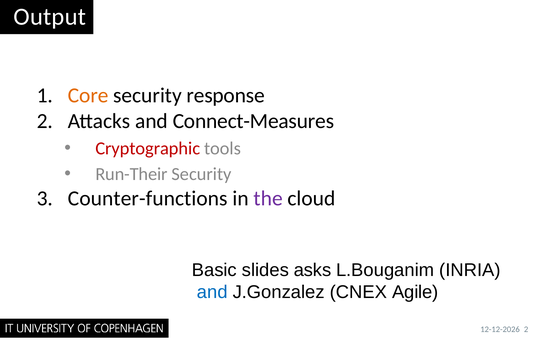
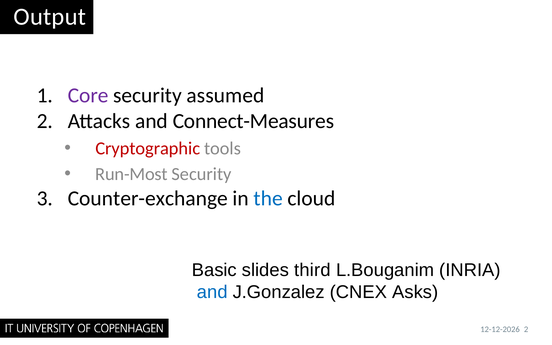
Core colour: orange -> purple (88, 95)
response: response -> assumed (226, 95)
Run-Their: Run-Their -> Run-Most (132, 174)
Counter-functions: Counter-functions -> Counter-exchange (148, 198)
the colour: purple -> blue (268, 198)
asks: asks -> third (312, 270)
Agile: Agile -> Asks (415, 292)
